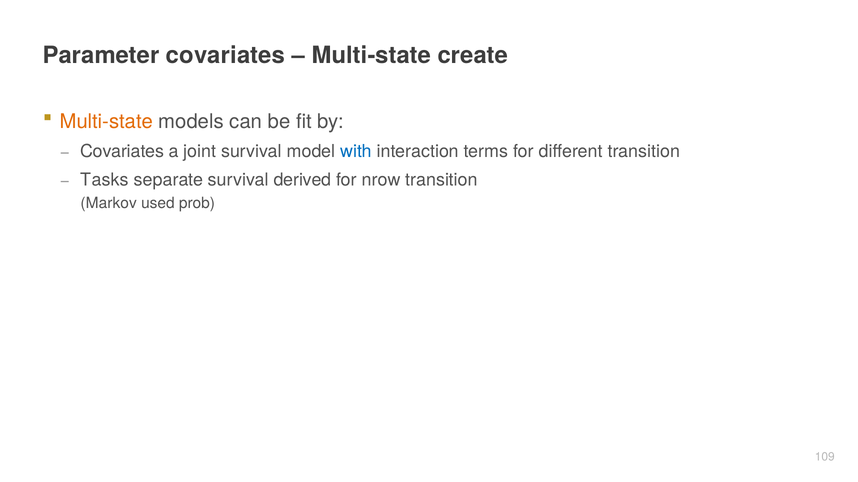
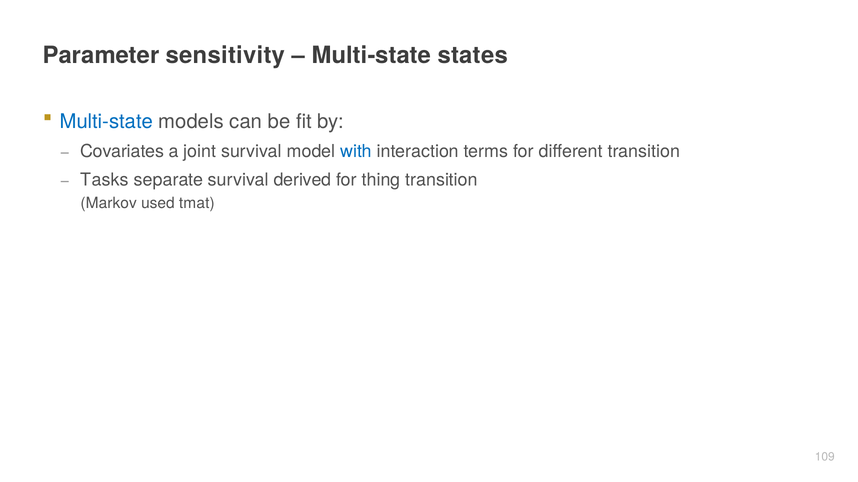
Parameter covariates: covariates -> sensitivity (225, 55)
create: create -> states (473, 55)
Multi-state colour: orange -> blue (106, 122)
nrow: nrow -> thing (381, 180)
prob: prob -> tmat (197, 204)
